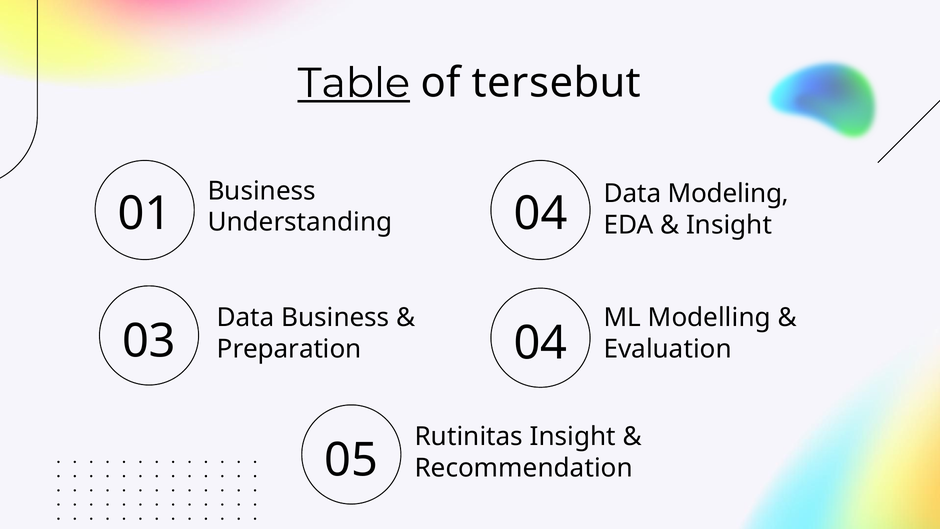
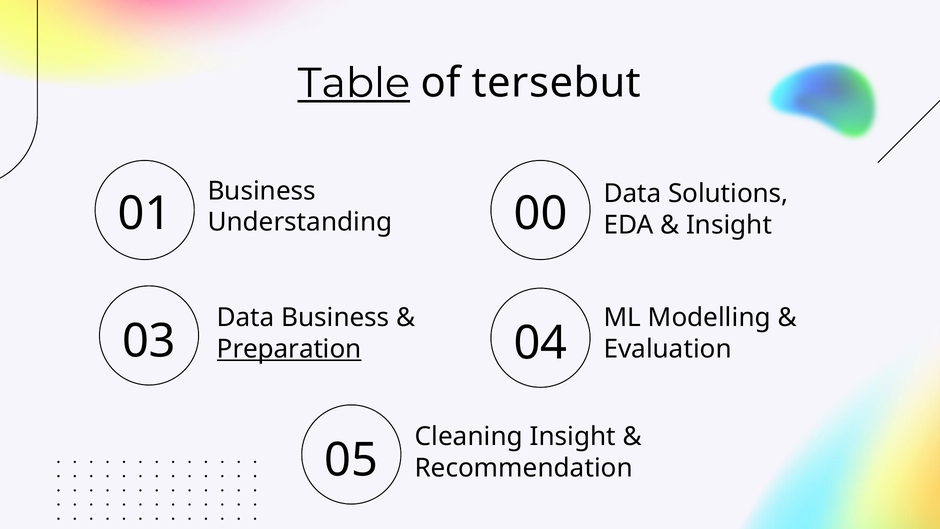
Modeling: Modeling -> Solutions (728, 194)
01 04: 04 -> 00 (541, 214)
Preparation underline: none -> present (289, 349)
Rutinitas: Rutinitas -> Cleaning (469, 437)
